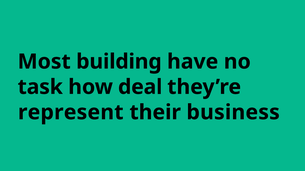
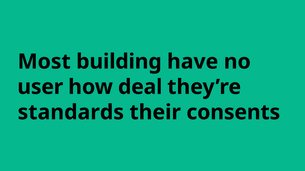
task: task -> user (40, 87)
represent: represent -> standards (71, 113)
business: business -> consents (233, 113)
